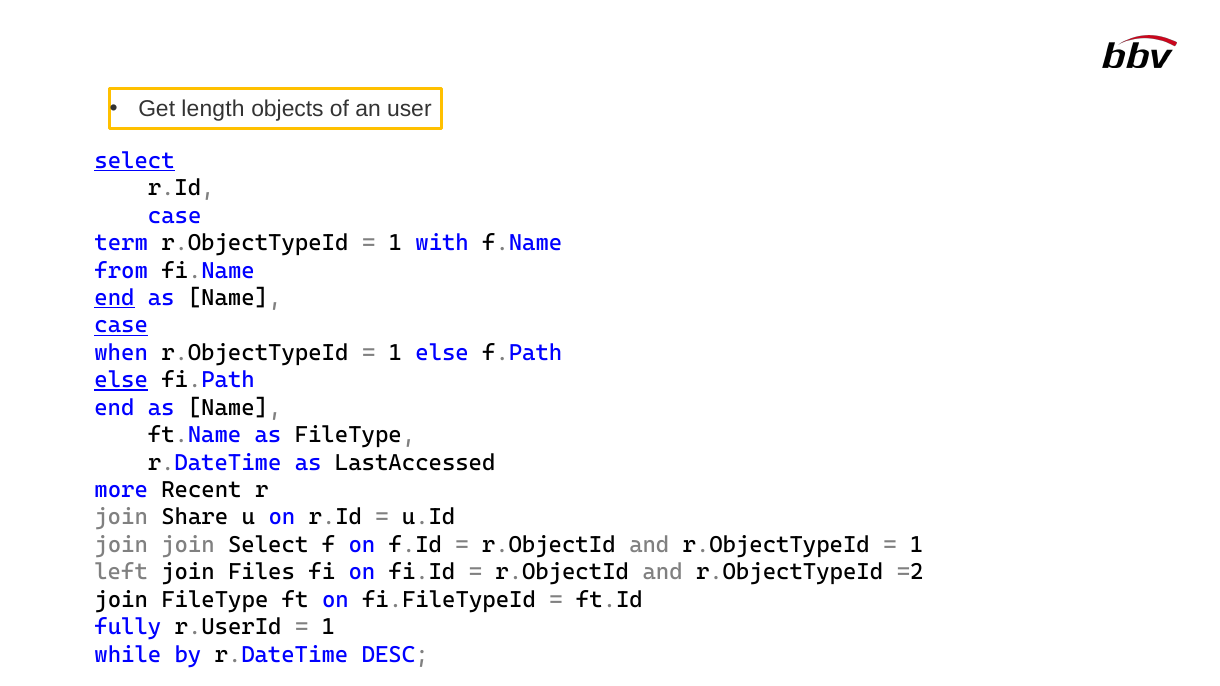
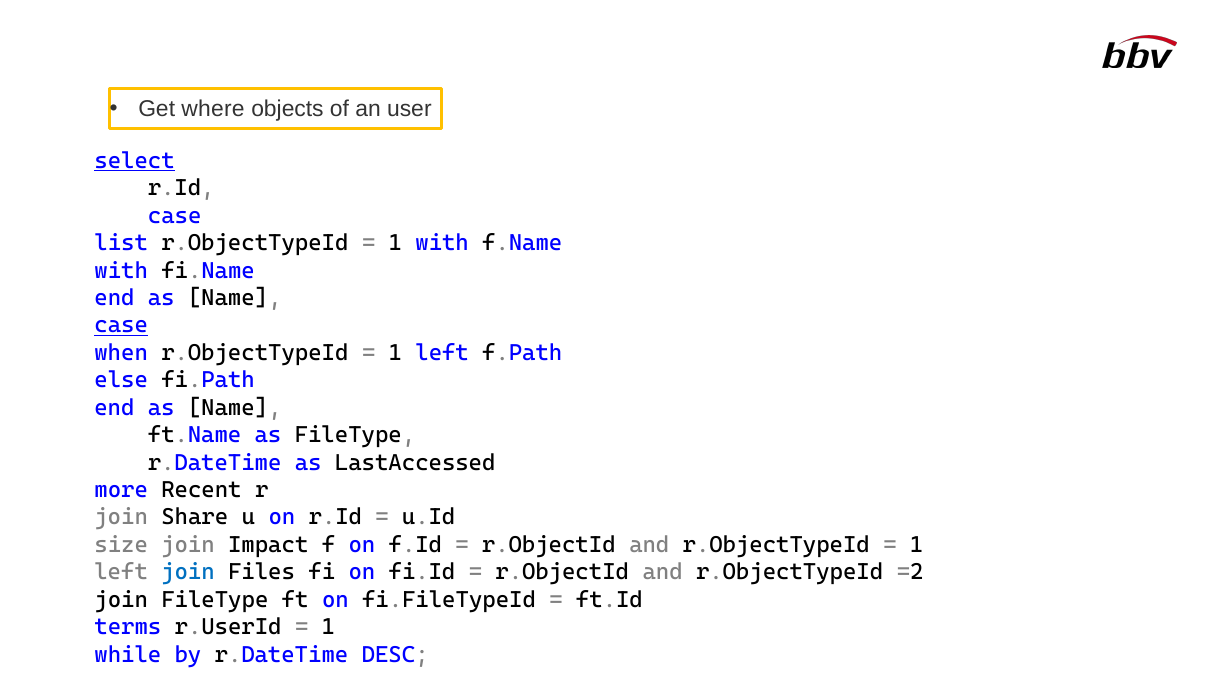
length: length -> where (213, 109)
term: term -> list (121, 243)
from: from -> with (121, 271)
end underline: present -> none (114, 298)
else: else -> left (442, 353)
else underline: present -> none (121, 380)
join: join -> size (121, 545)
join Select: Select -> Impact (268, 545)
join colour: black -> blue (188, 573)
fully: fully -> terms (128, 627)
